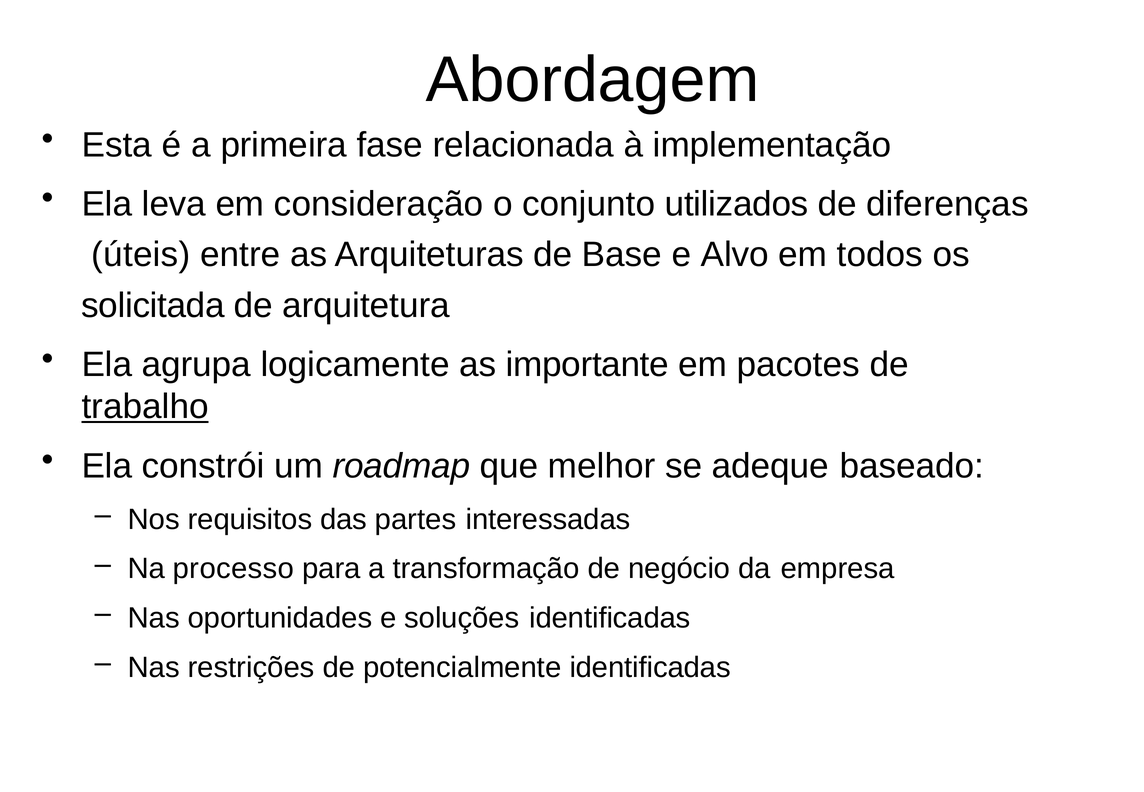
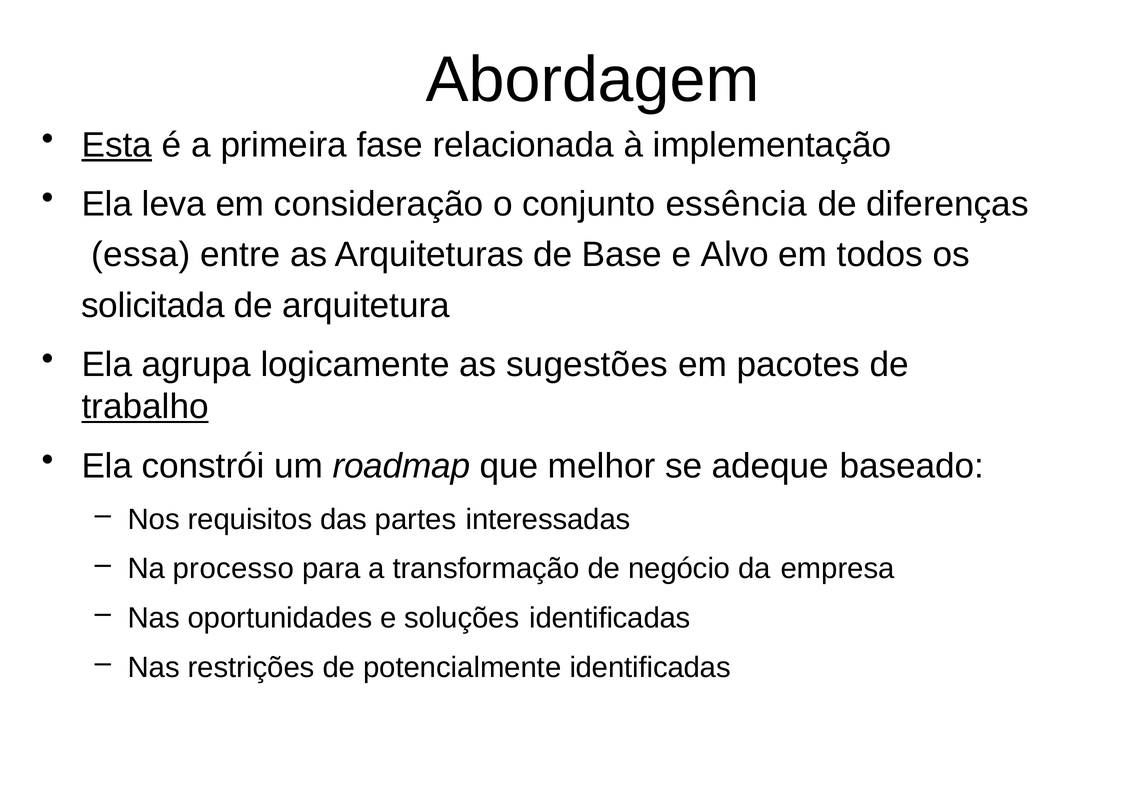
Esta underline: none -> present (117, 145)
utilizados: utilizados -> essência (736, 204)
úteis: úteis -> essa (141, 255)
importante: importante -> sugestões (587, 365)
